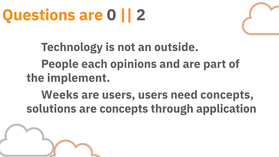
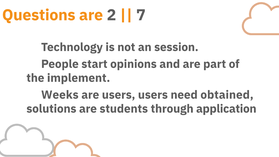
0: 0 -> 2 (111, 15)
2: 2 -> 7 (141, 15)
outside: outside -> session (176, 47)
each: each -> start (94, 64)
need concepts: concepts -> obtained (227, 95)
are concepts: concepts -> students (124, 109)
